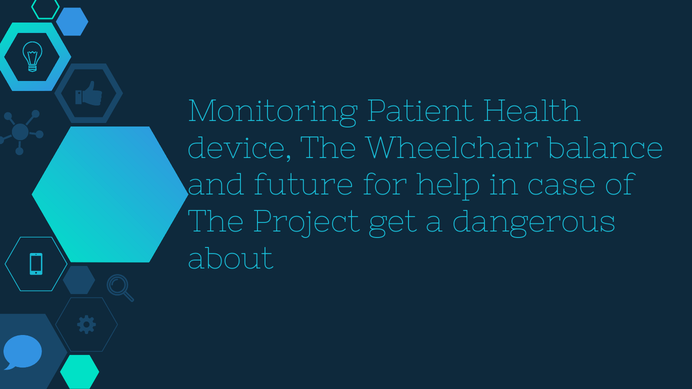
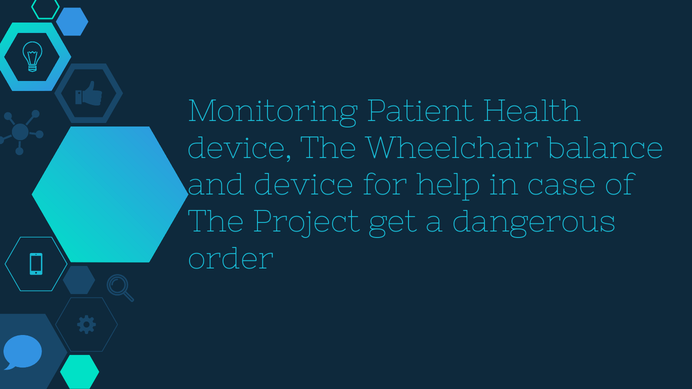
and future: future -> device (304, 185)
about: about -> order (231, 259)
